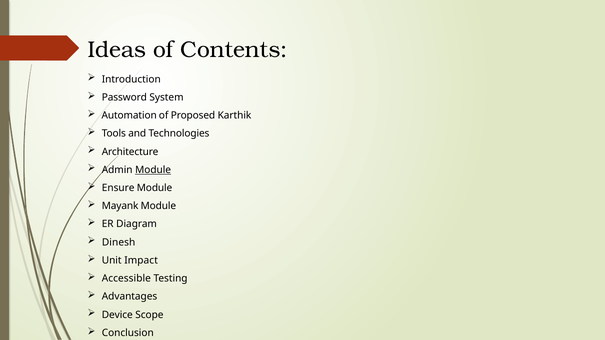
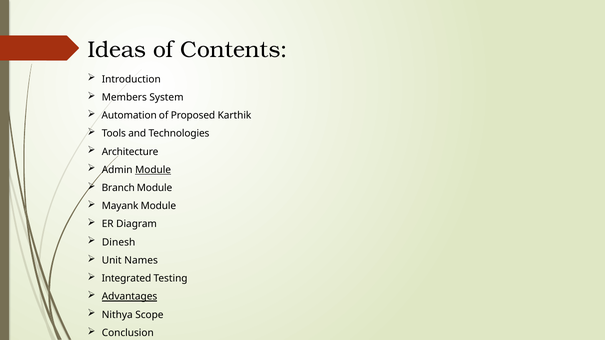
Password: Password -> Members (124, 97)
Ensure: Ensure -> Branch (118, 188)
Impact: Impact -> Names (141, 261)
Accessible: Accessible -> Integrated (126, 279)
Advantages underline: none -> present (130, 297)
Device: Device -> Nithya (117, 315)
